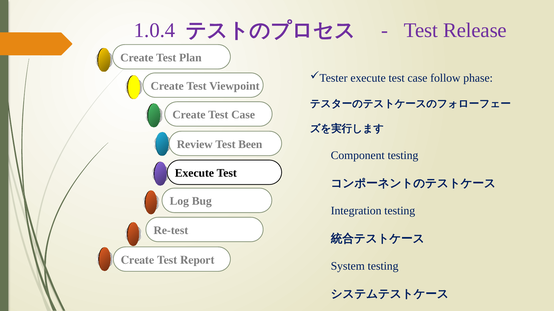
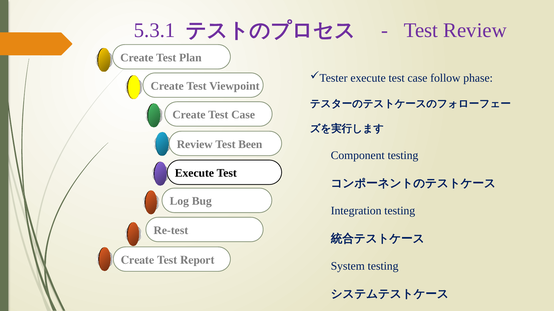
1.0.4: 1.0.4 -> 5.3.1 (155, 30)
Test Release: Release -> Review (475, 30)
